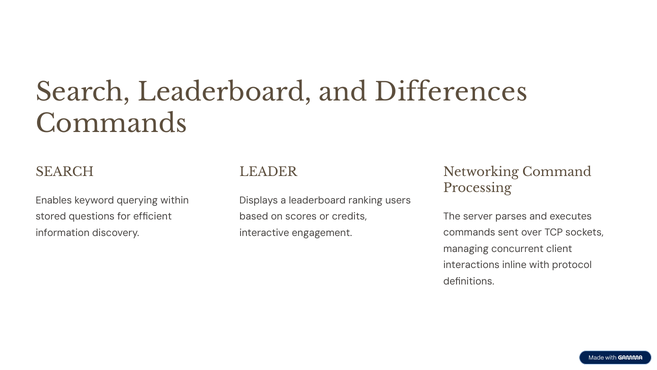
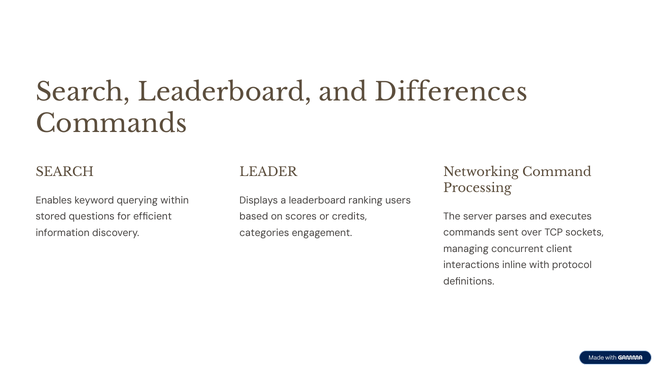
interactive: interactive -> categories (264, 233)
